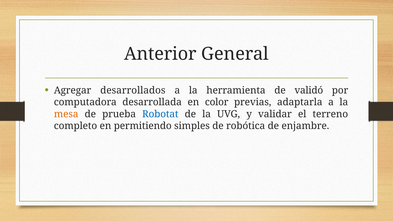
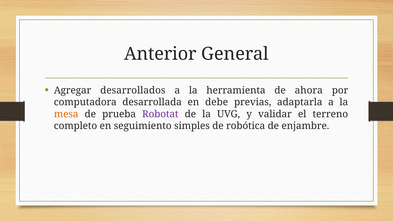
validó: validó -> ahora (309, 90)
color: color -> debe (217, 102)
Robotat colour: blue -> purple (160, 114)
permitiendo: permitiendo -> seguimiento (143, 126)
